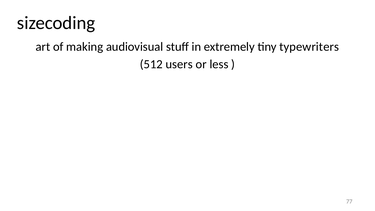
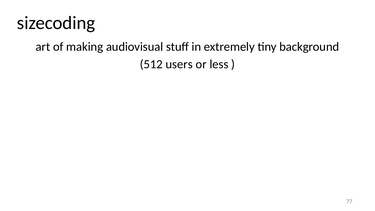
typewriters: typewriters -> background (309, 47)
